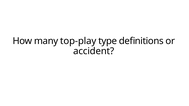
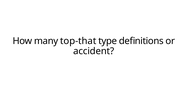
top-play: top-play -> top-that (78, 41)
